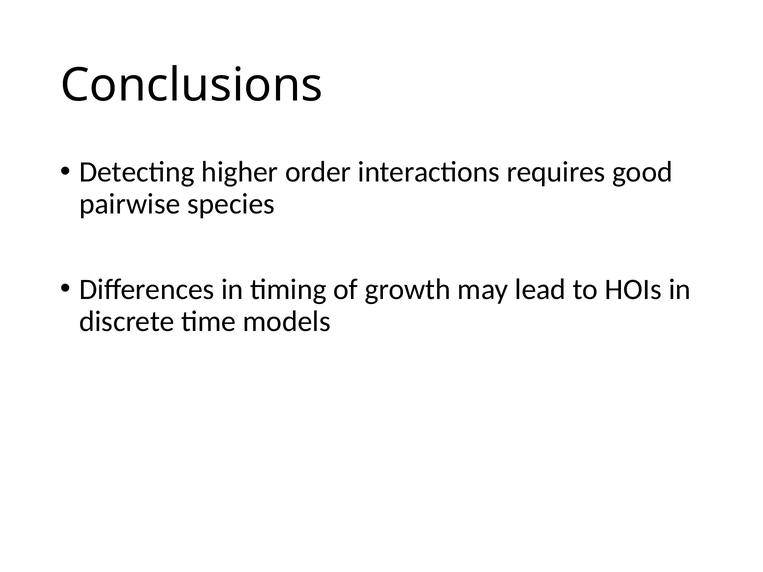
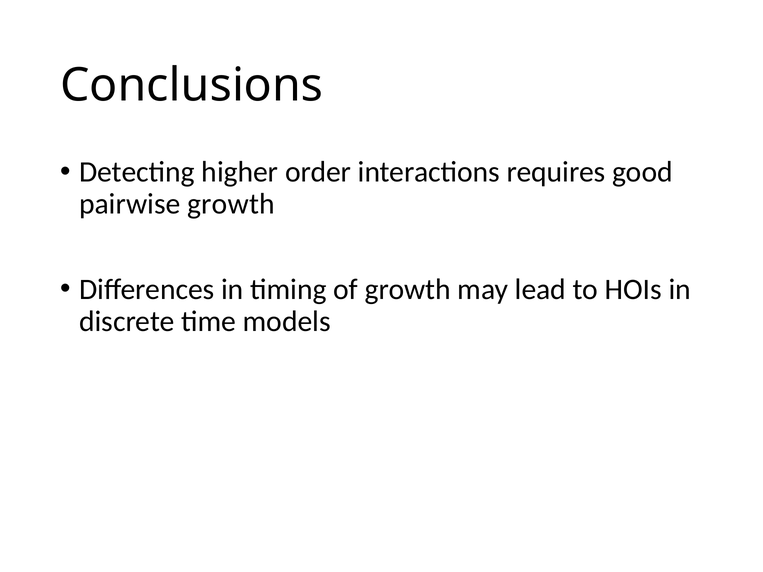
pairwise species: species -> growth (231, 204)
